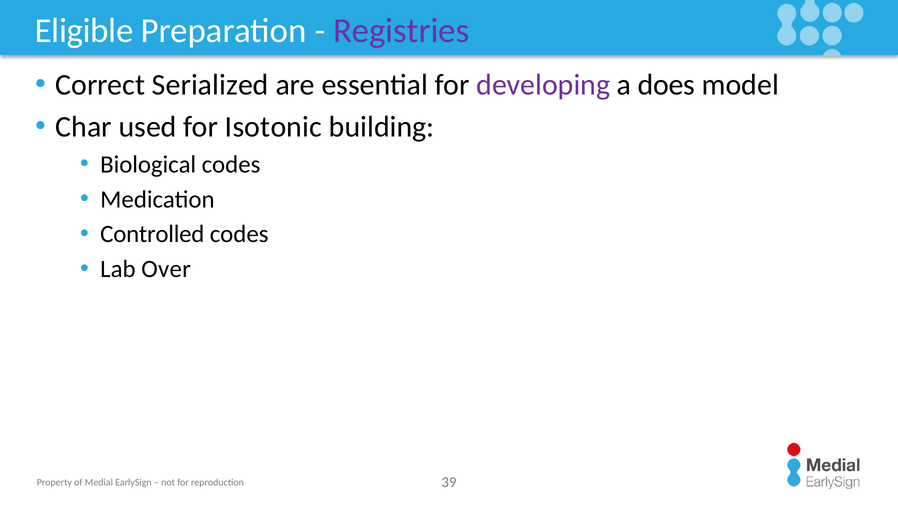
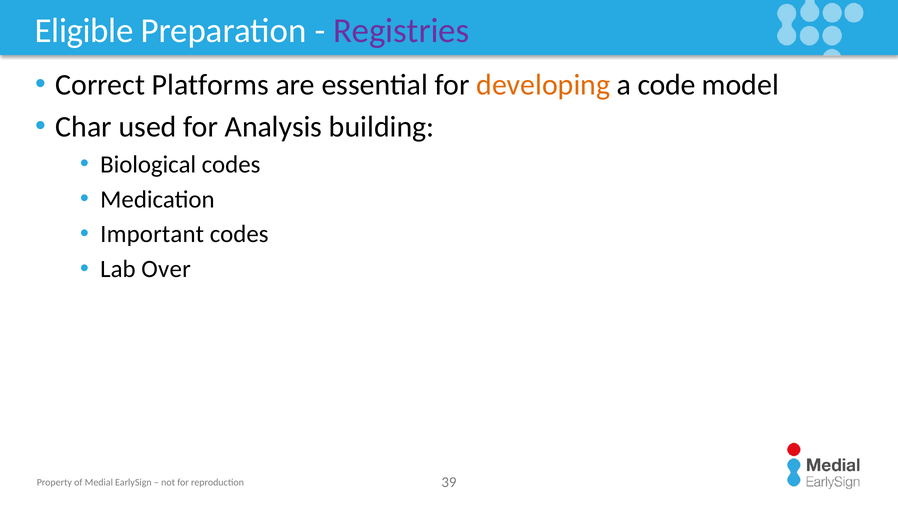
Serialized: Serialized -> Platforms (210, 85)
developing colour: purple -> orange (543, 85)
does: does -> code (667, 85)
Isotonic: Isotonic -> Analysis (274, 127)
Controlled: Controlled -> Important (152, 234)
